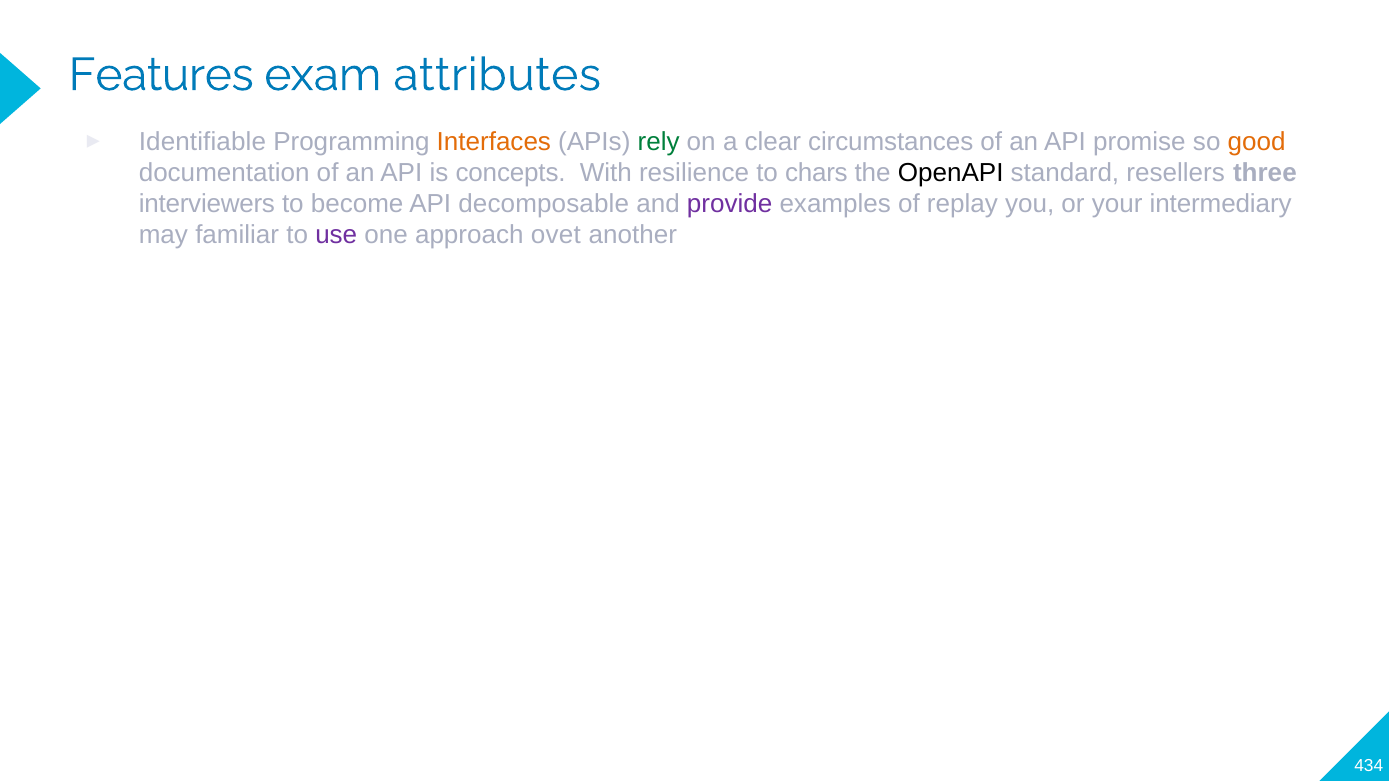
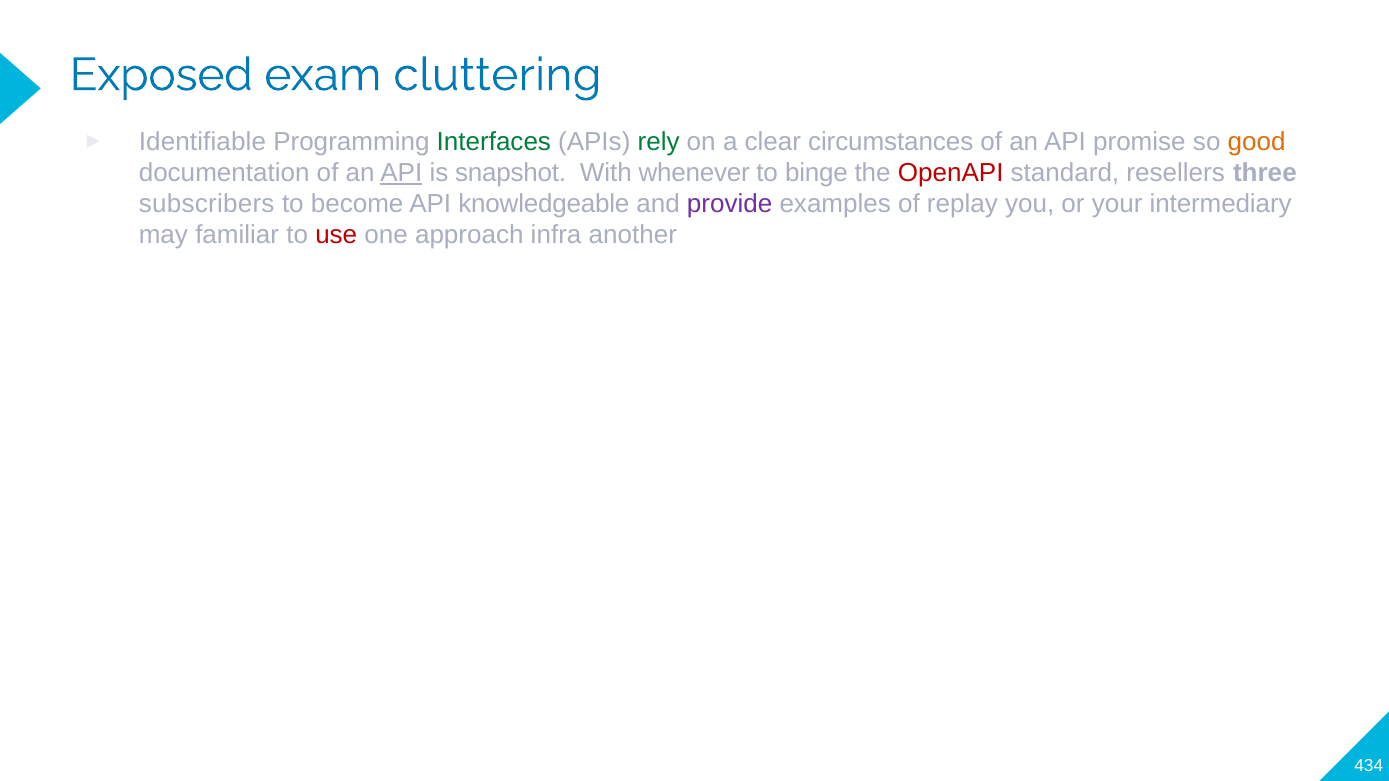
Features: Features -> Exposed (161, 75)
attributes: attributes -> cluttering (497, 75)
Interfaces colour: orange -> green (494, 142)
API underline: none -> present (401, 173)
concepts: concepts -> snapshot (511, 173)
resilience: resilience -> whenever (694, 173)
chars: chars -> binge (816, 173)
OpenAPI colour: black -> red (951, 173)
interviewers: interviewers -> subscribers (207, 204)
decomposable: decomposable -> knowledgeable (544, 204)
use colour: purple -> red (336, 235)
ovet: ovet -> infra (556, 235)
